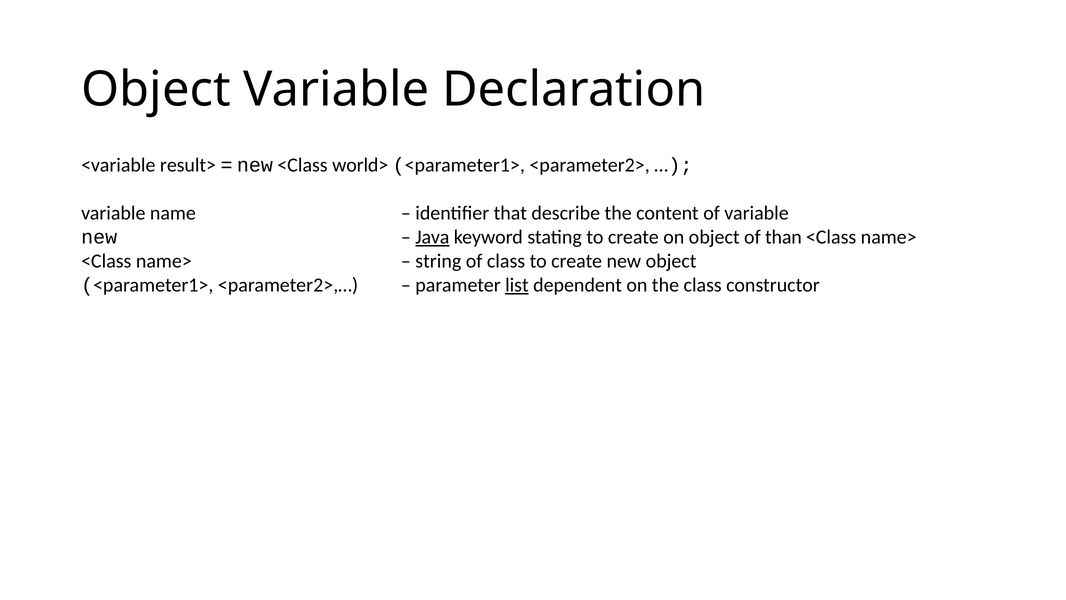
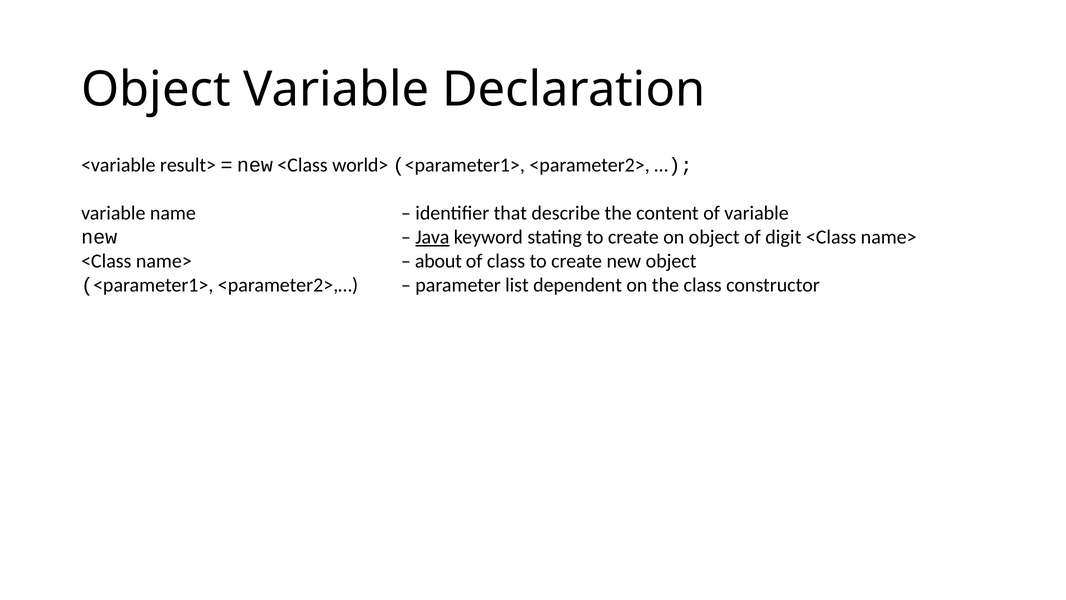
than: than -> digit (783, 237)
string: string -> about (438, 261)
list underline: present -> none (517, 285)
